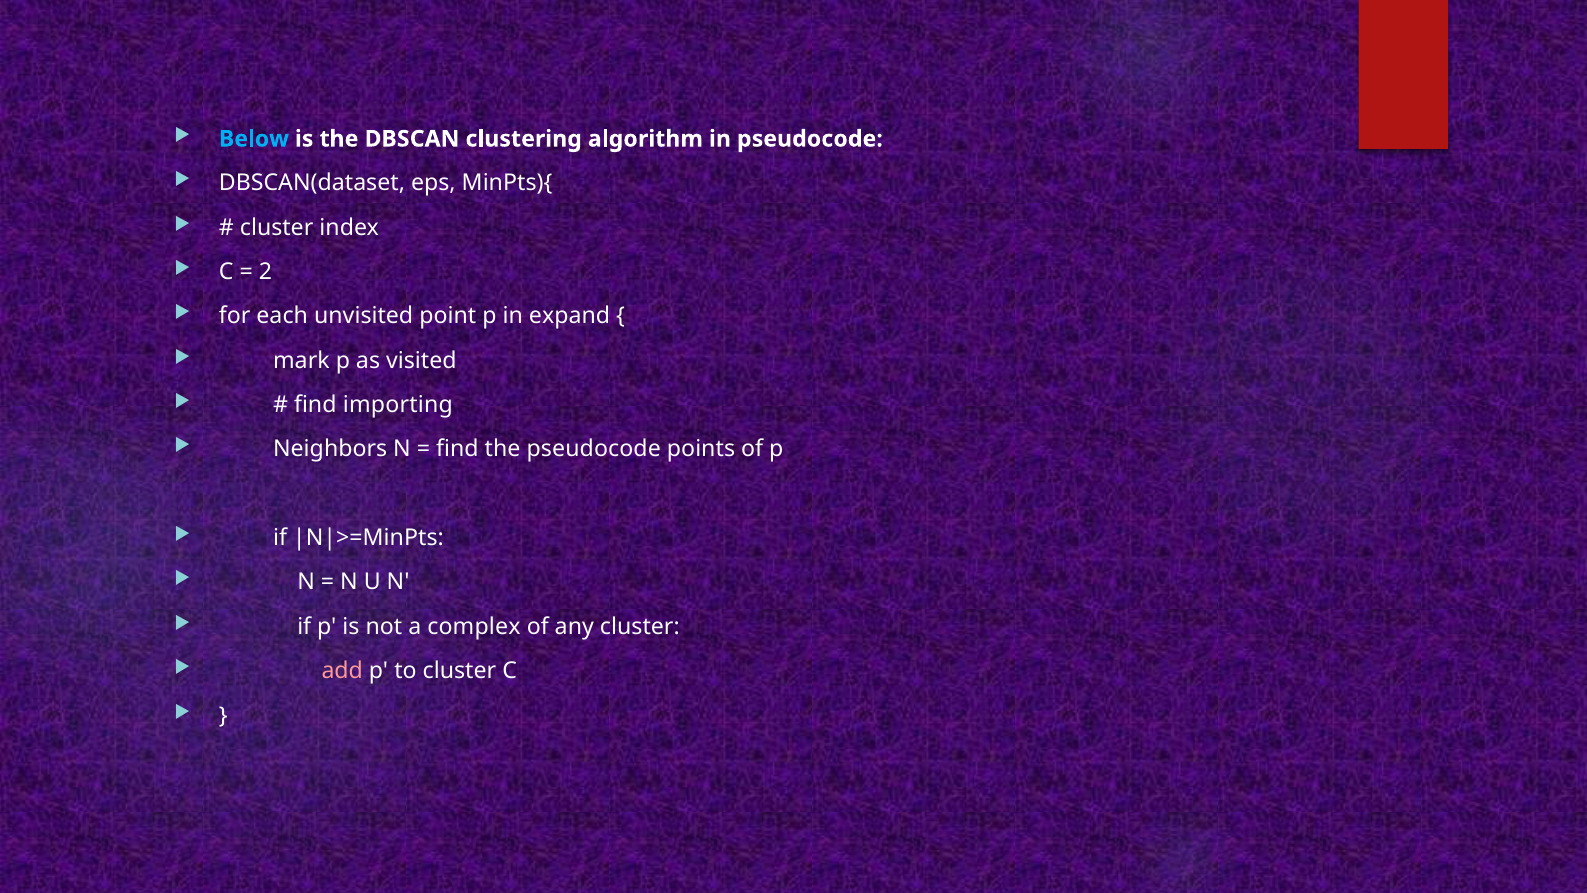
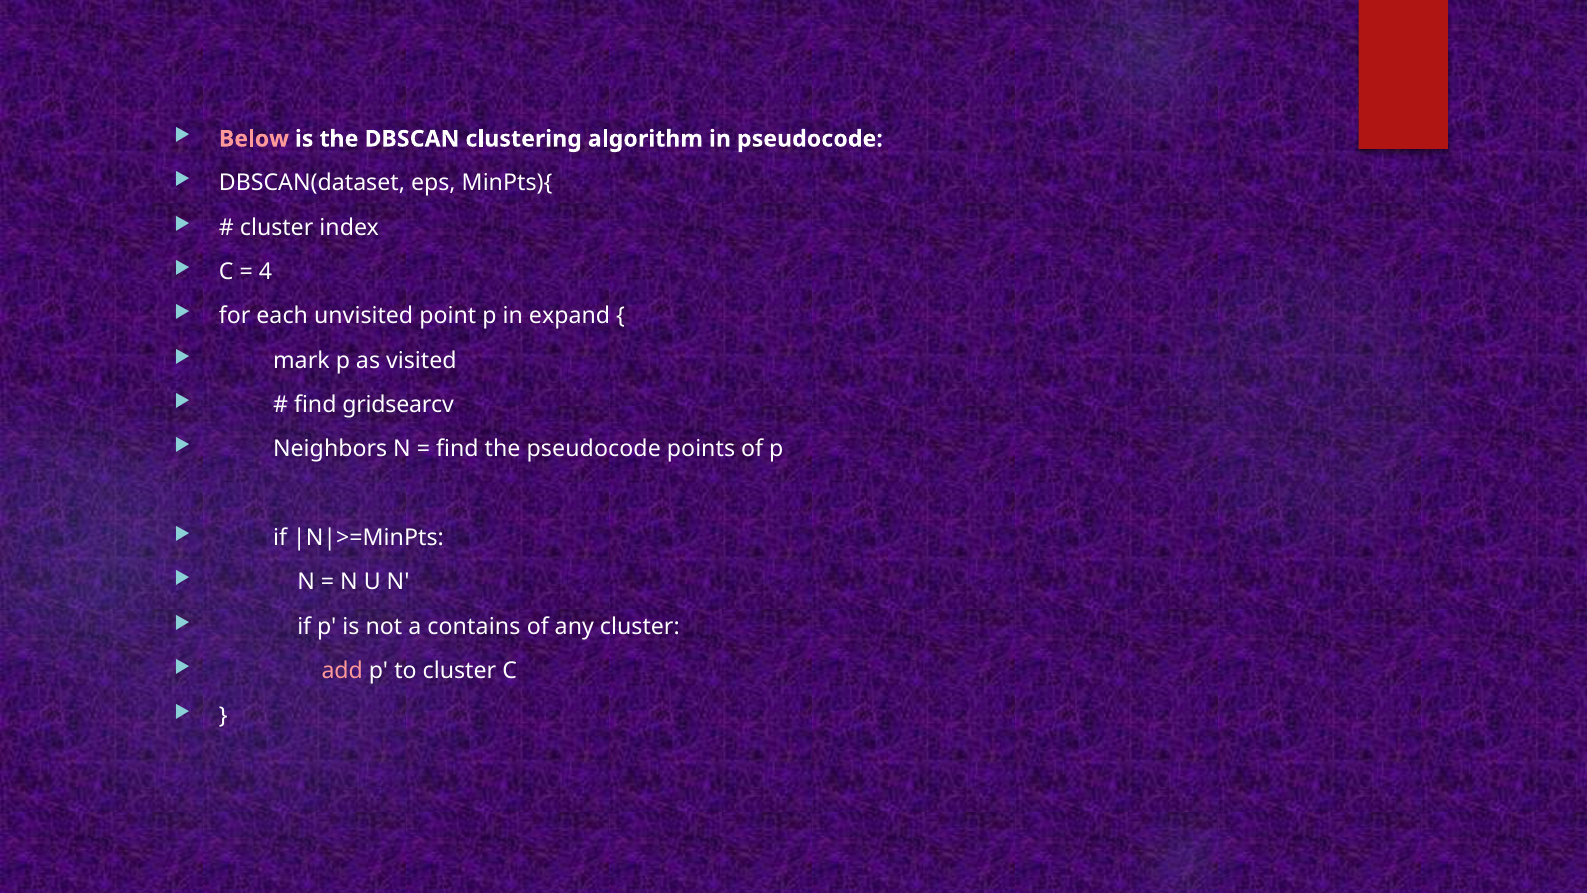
Below colour: light blue -> pink (254, 139)
2: 2 -> 4 (265, 272)
importing: importing -> gridsearcv (398, 405)
complex: complex -> contains (474, 626)
